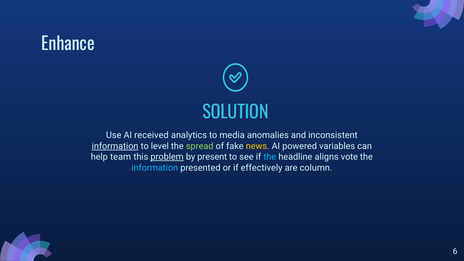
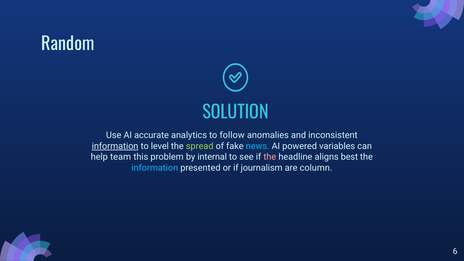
Enhance: Enhance -> Random (68, 44)
received: received -> accurate (152, 135)
media: media -> follow (232, 135)
news colour: yellow -> light blue (258, 146)
problem underline: present -> none (167, 157)
present: present -> internal (212, 157)
the colour: light blue -> pink (270, 157)
vote: vote -> best (349, 157)
effectively: effectively -> journalism (262, 168)
